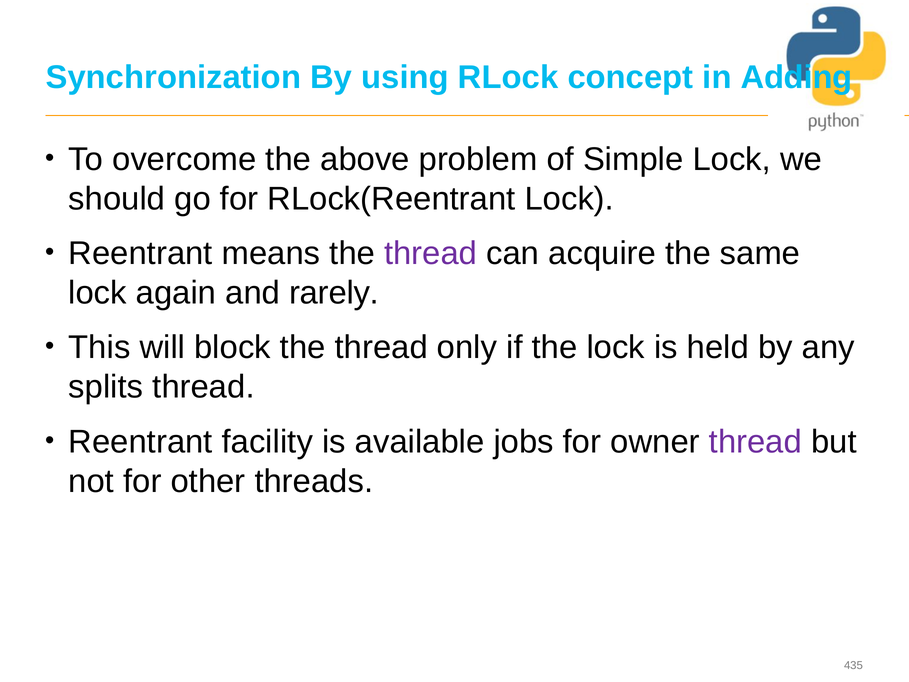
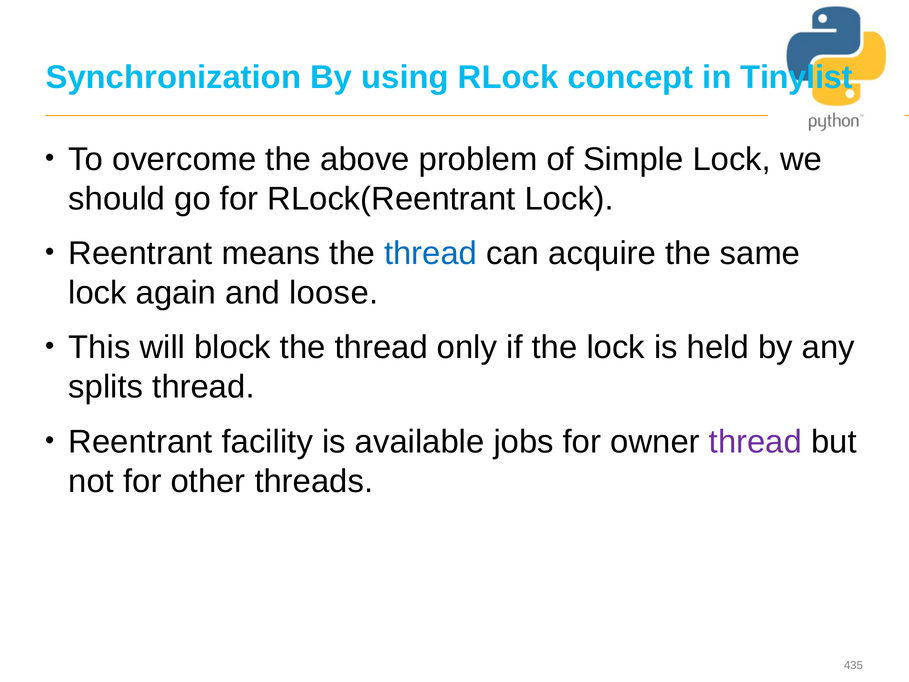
Adding: Adding -> Tinylist (797, 78)
thread colour: purple -> blue (431, 253)
rarely: rarely -> loose (334, 293)
